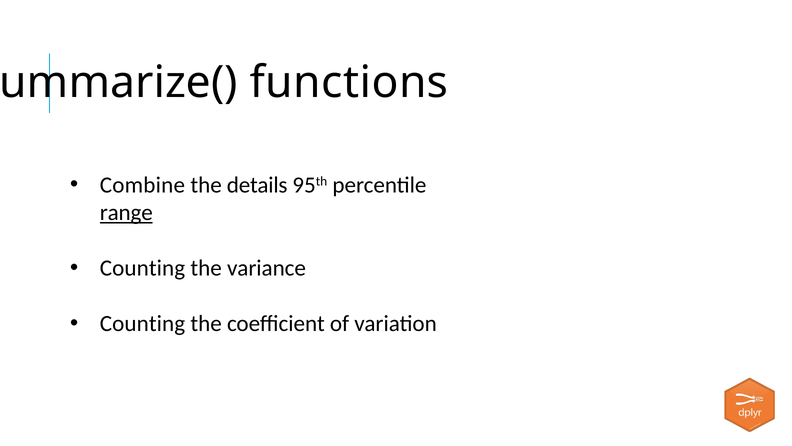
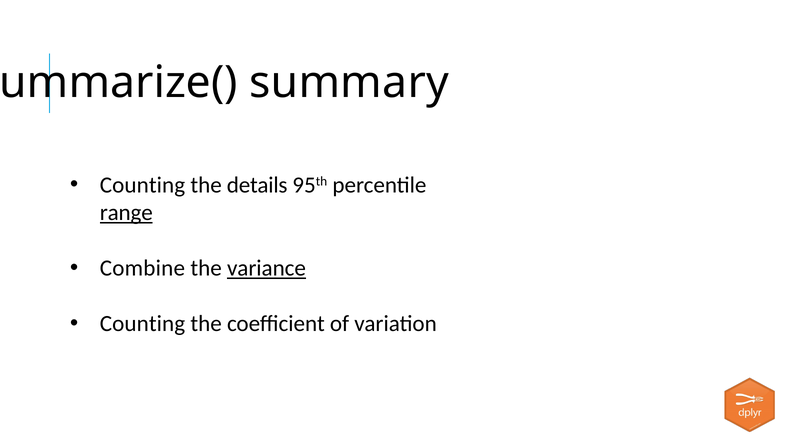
functions: functions -> summary (349, 83)
Combine: Combine -> Counting (142, 185)
Counting: Counting -> Combine (142, 268)
variance underline: none -> present (266, 268)
